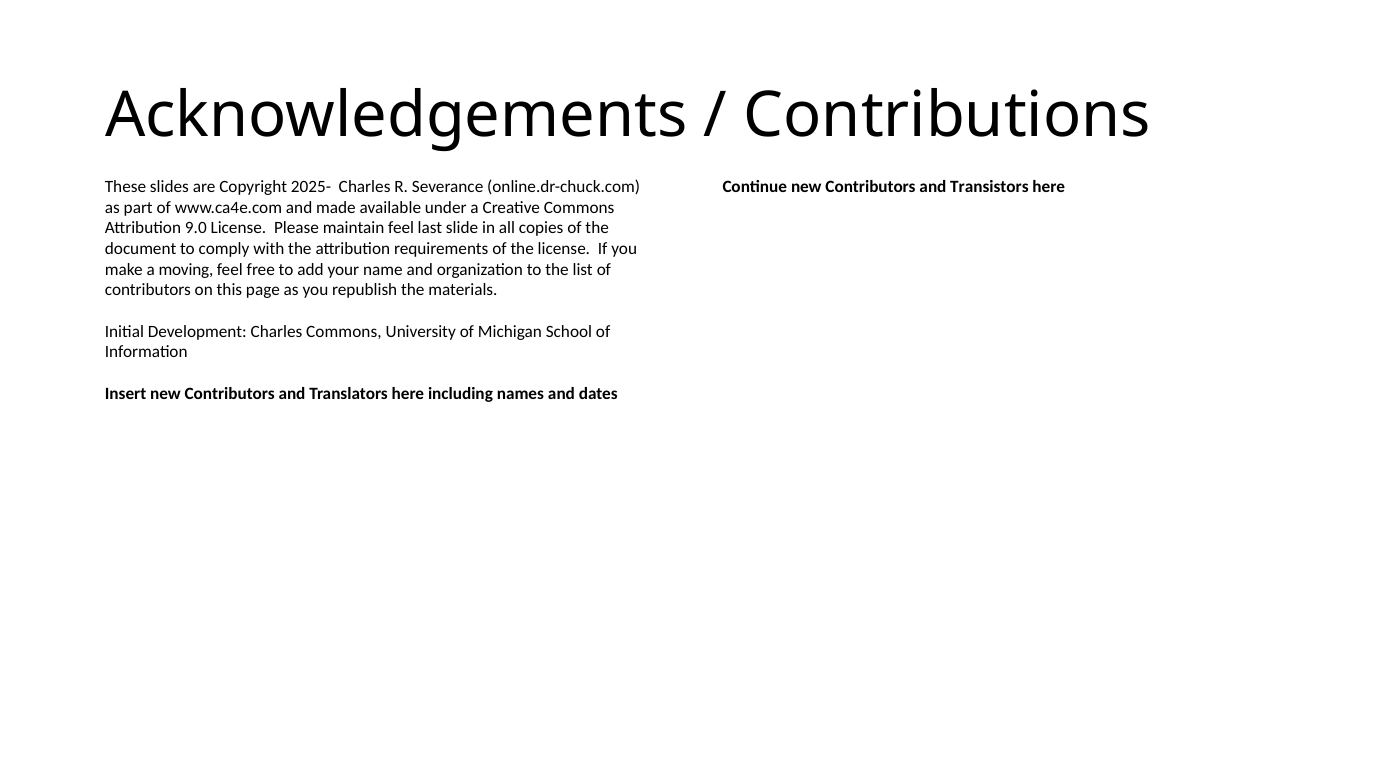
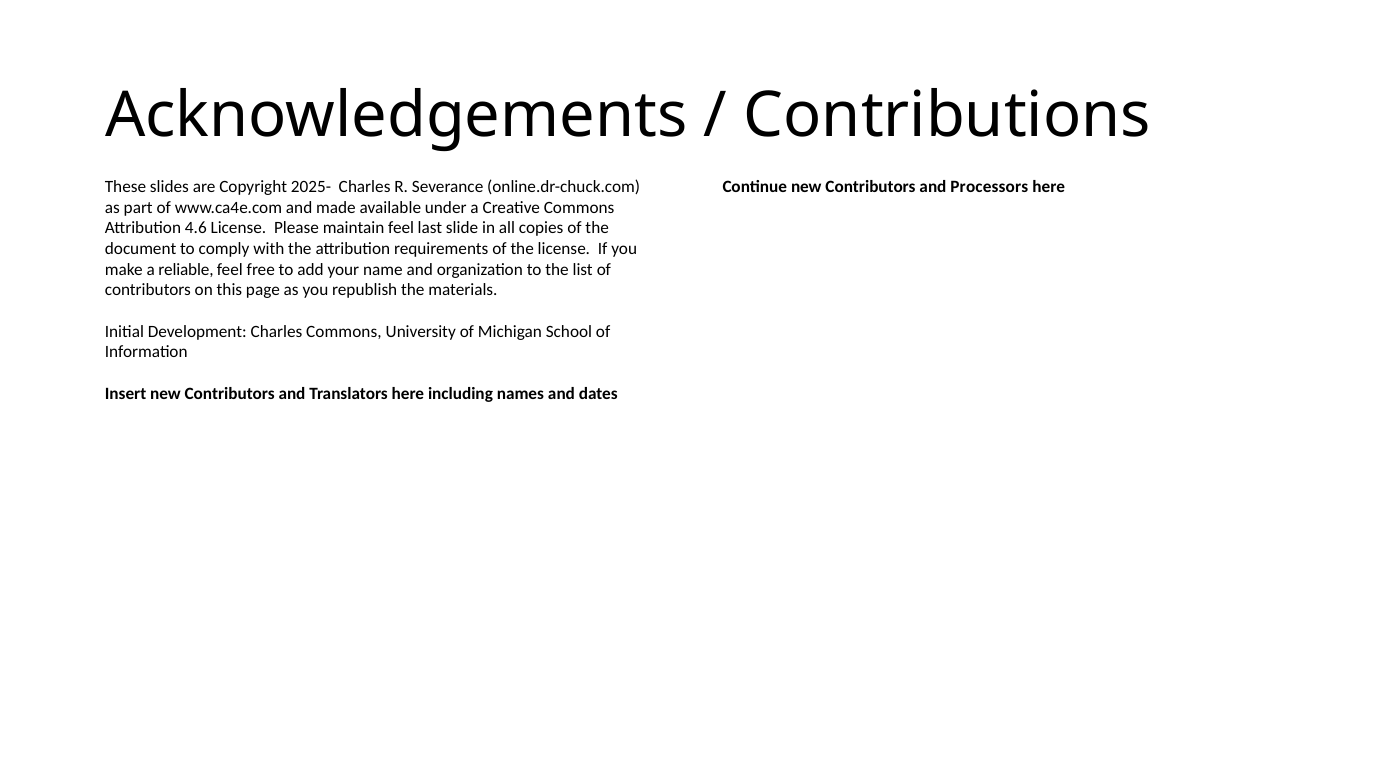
Transistors: Transistors -> Processors (989, 187)
9.0: 9.0 -> 4.6 (196, 228)
moving: moving -> reliable (186, 269)
